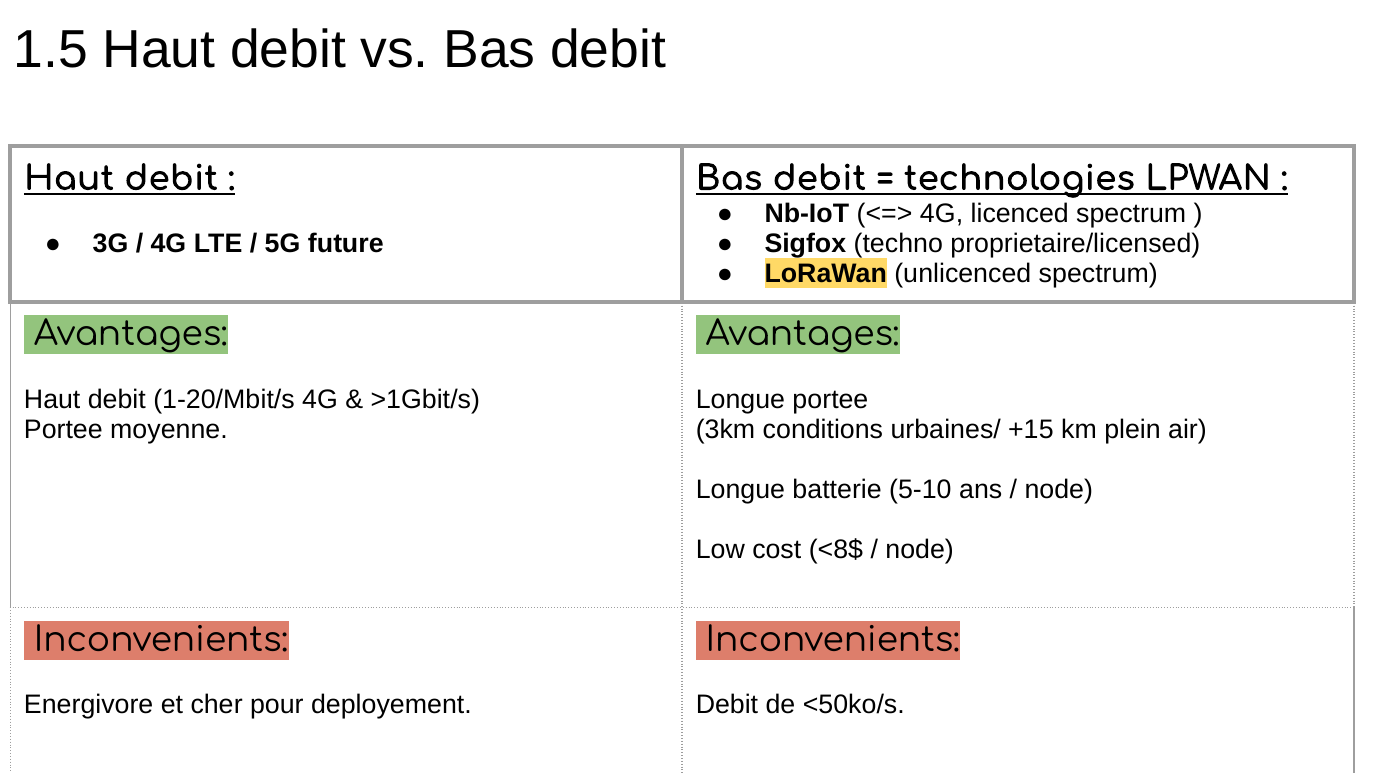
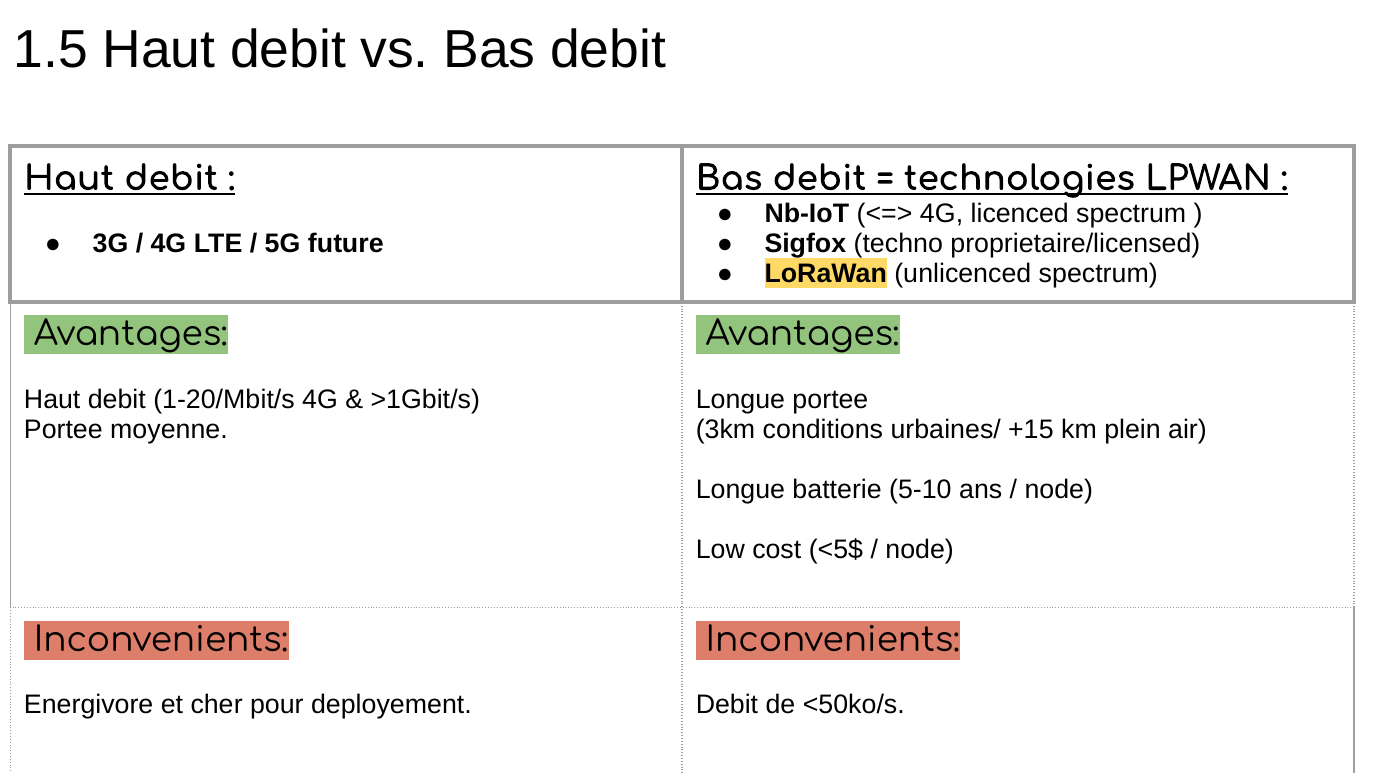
<8$: <8$ -> <5$ (836, 550)
